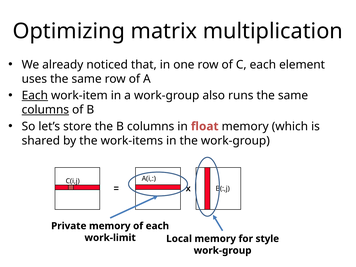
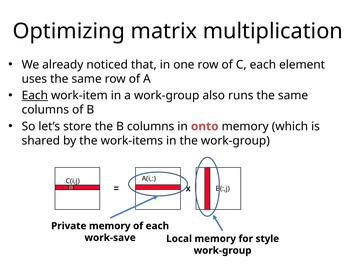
columns underline: present -> none (45, 110)
float: float -> onto (205, 126)
work-limit: work-limit -> work-save (110, 238)
